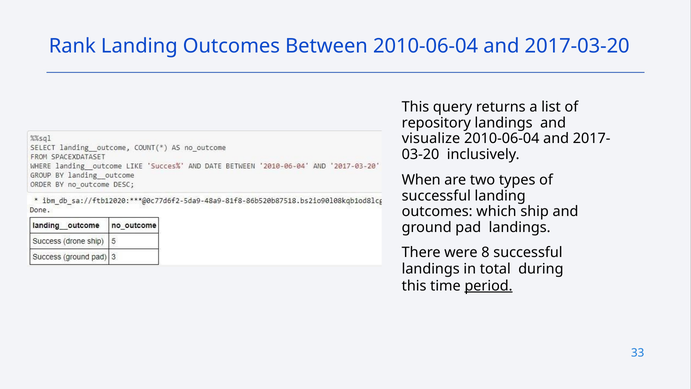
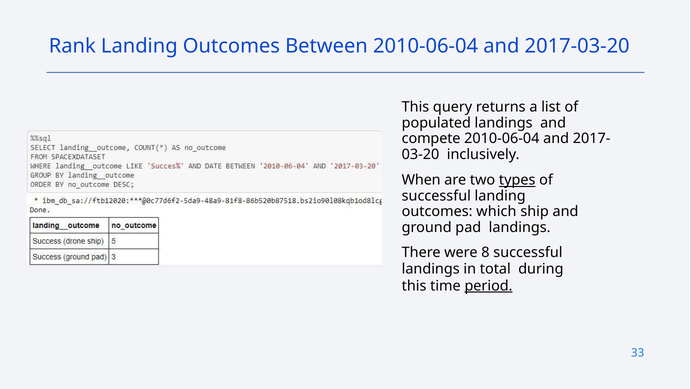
repository: repository -> populated (436, 123)
visualize: visualize -> compete (431, 139)
types underline: none -> present (517, 180)
